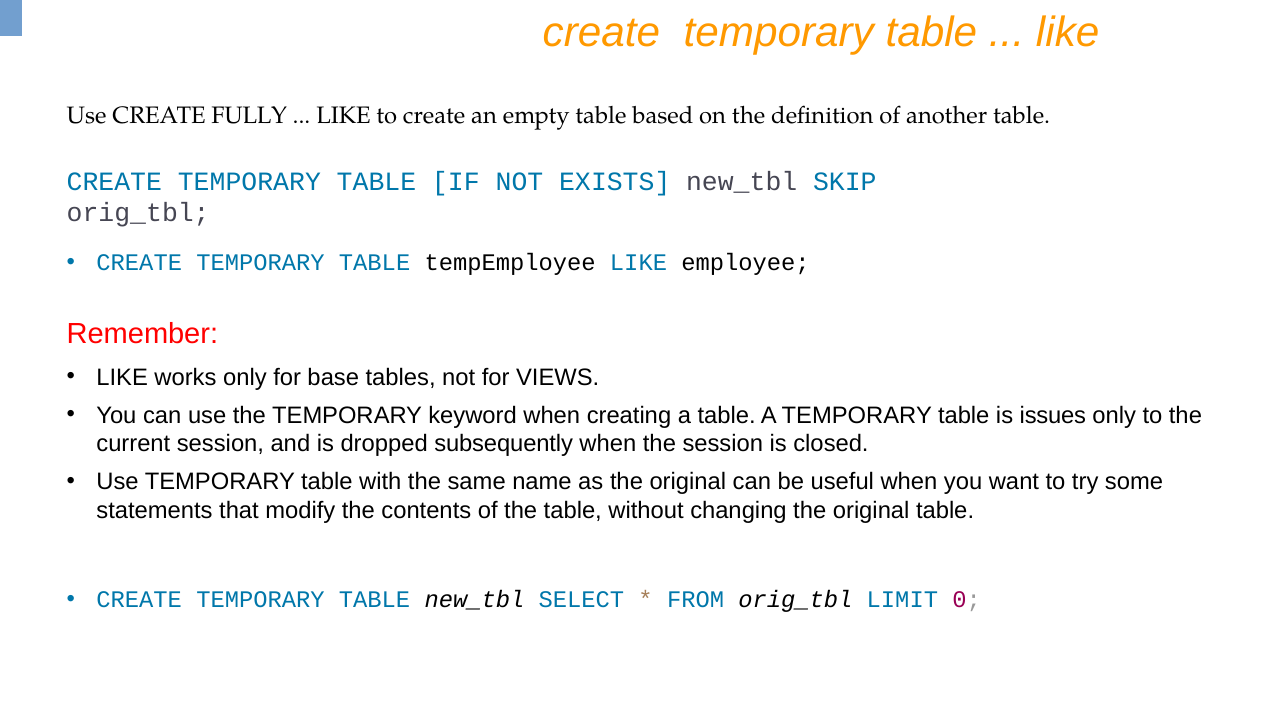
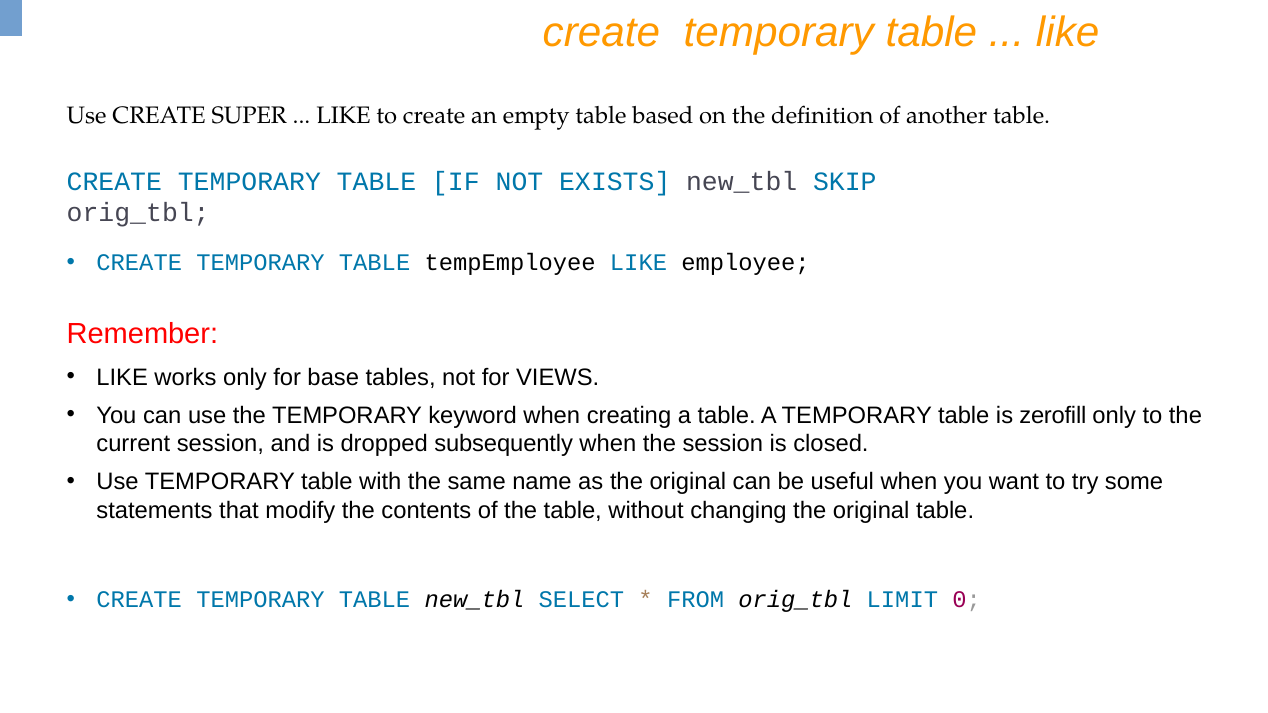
FULLY: FULLY -> SUPER (249, 116)
issues: issues -> zerofill (1053, 416)
